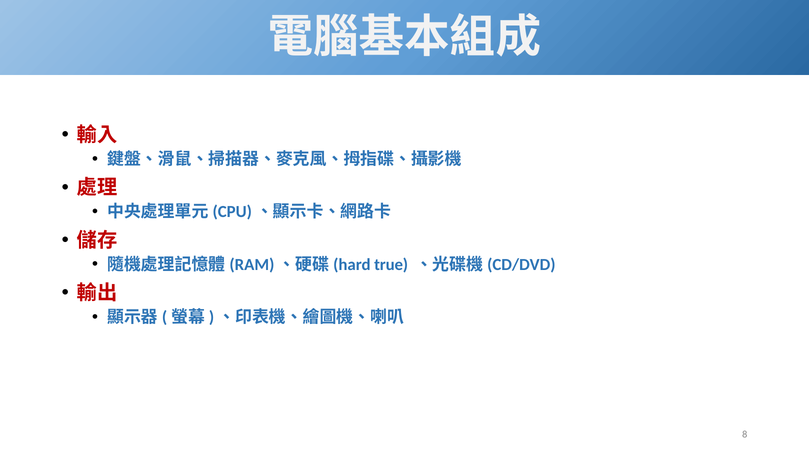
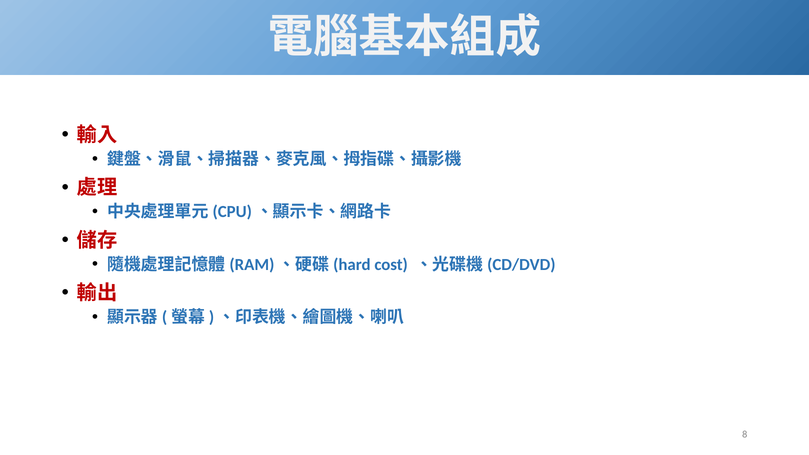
true: true -> cost (391, 265)
